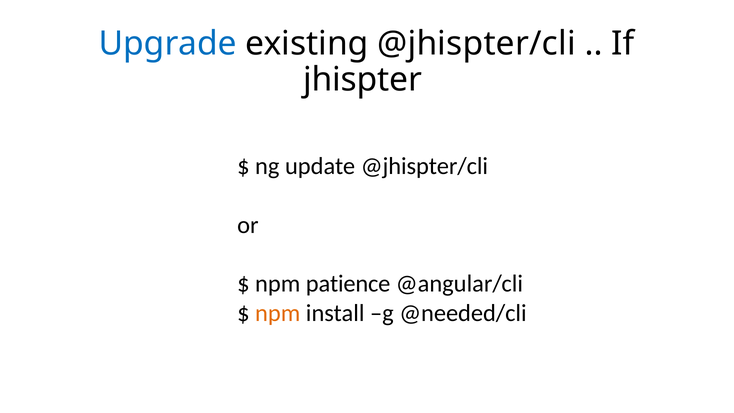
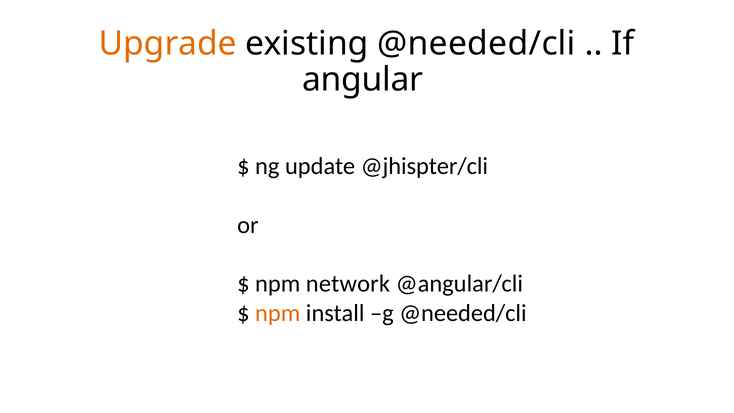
Upgrade colour: blue -> orange (168, 43)
existing @jhispter/cli: @jhispter/cli -> @needed/cli (476, 43)
jhispter: jhispter -> angular (363, 80)
patience: patience -> network (348, 284)
